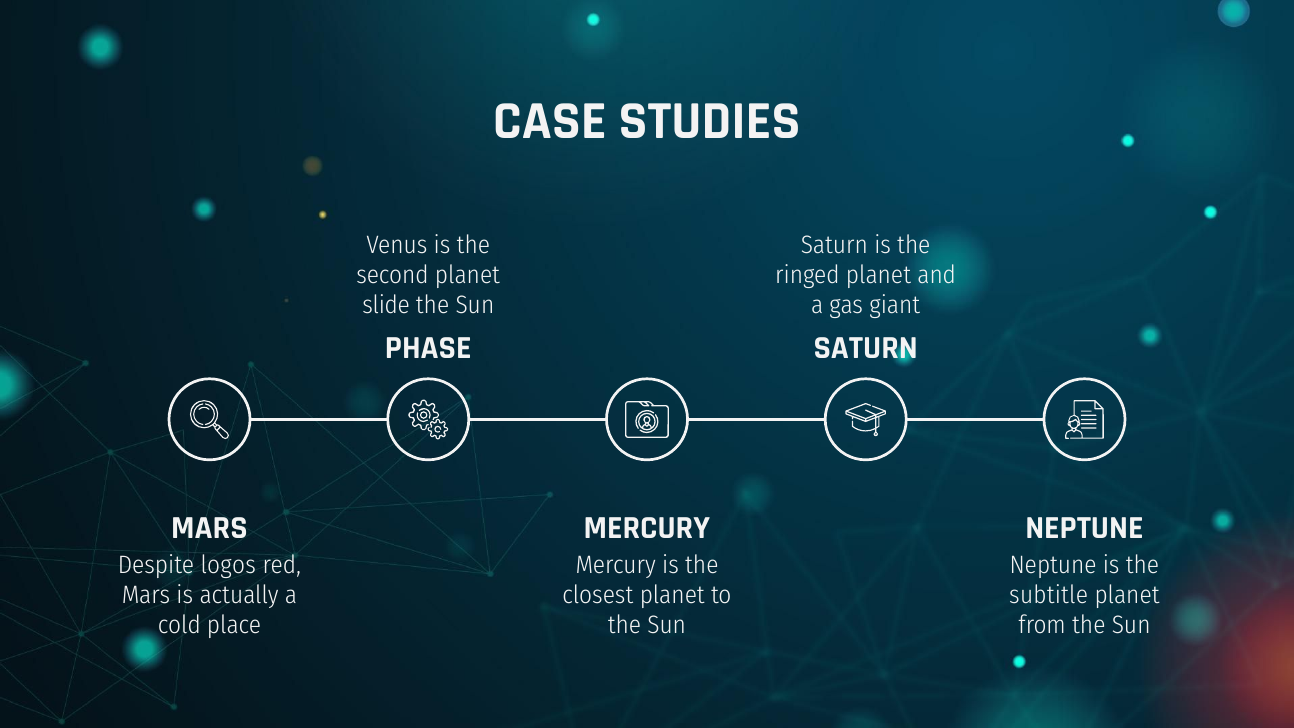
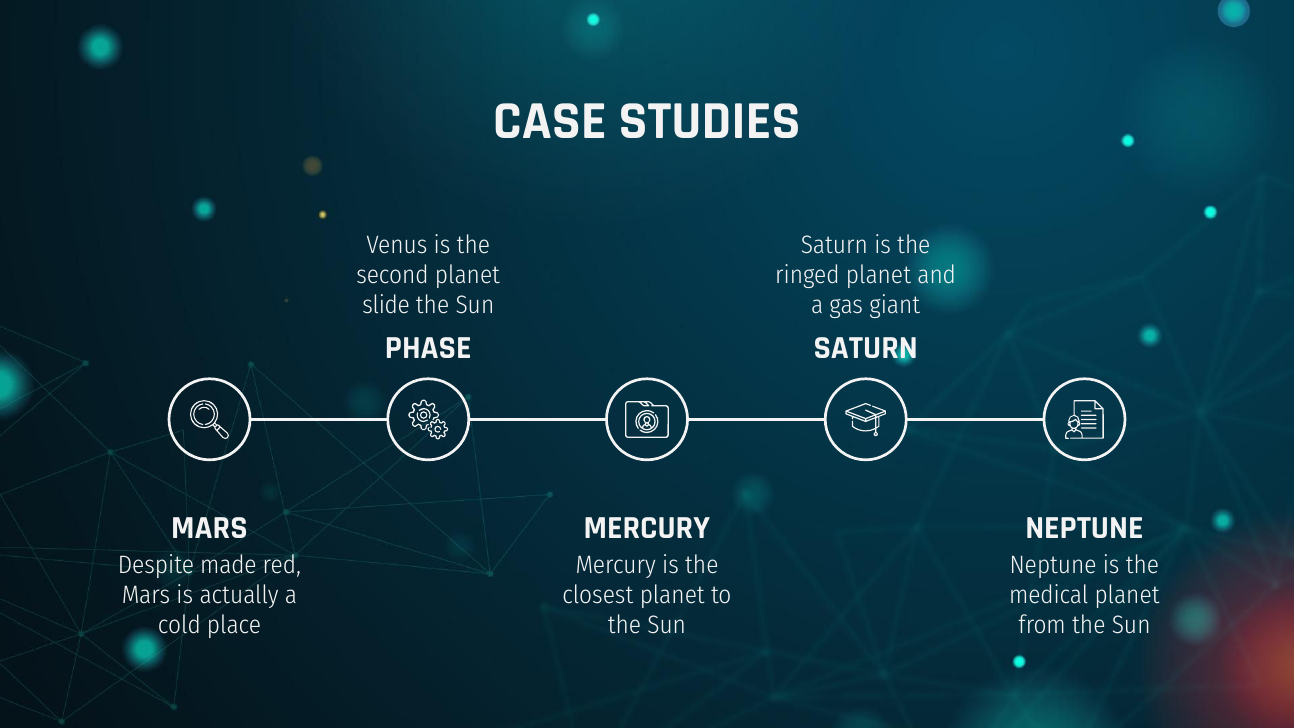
logos: logos -> made (228, 565)
subtitle: subtitle -> medical (1049, 595)
